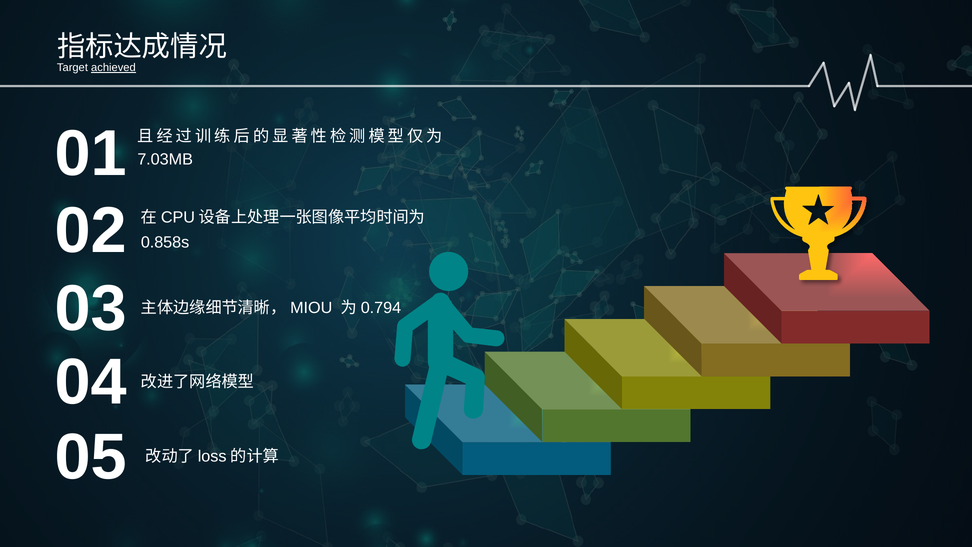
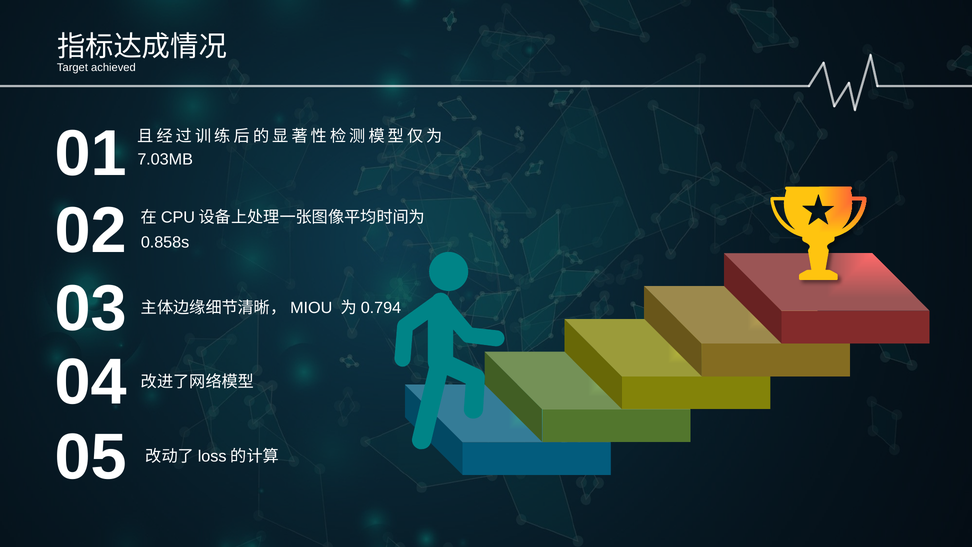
achieved underline: present -> none (113, 68)
